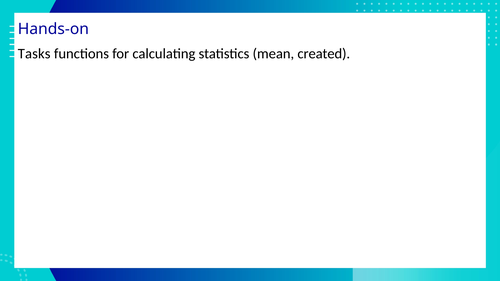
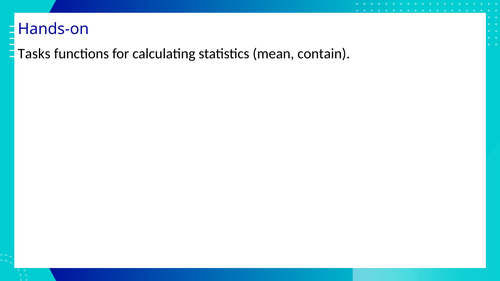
created: created -> contain (324, 54)
